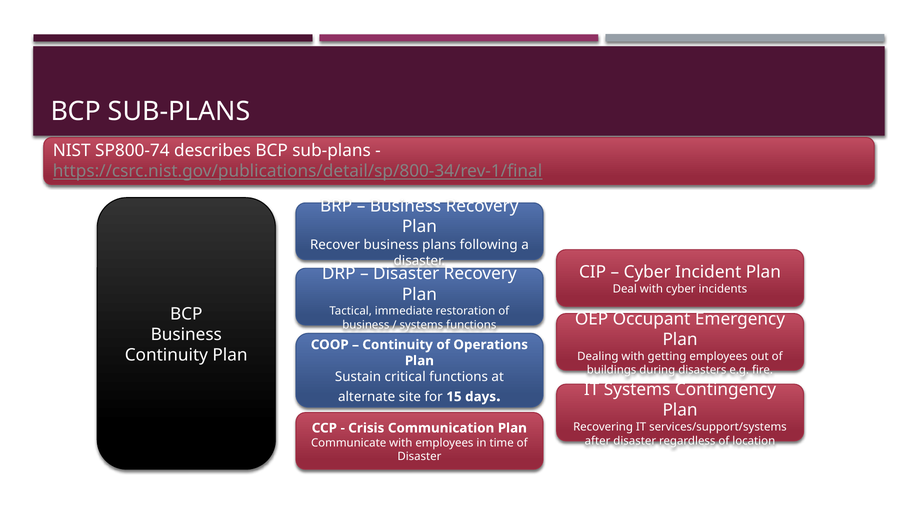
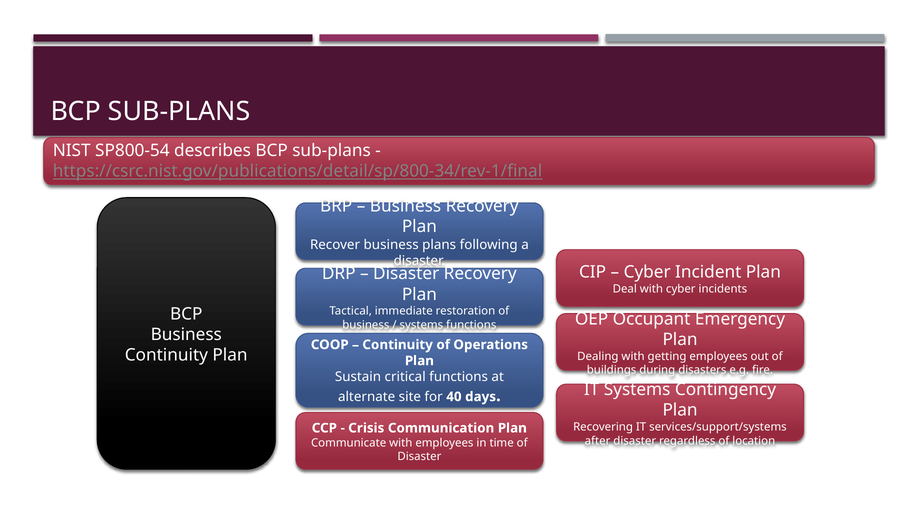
SP800-74: SP800-74 -> SP800-54 (132, 151)
15: 15 -> 40 (454, 397)
